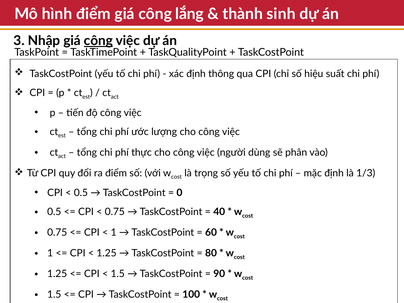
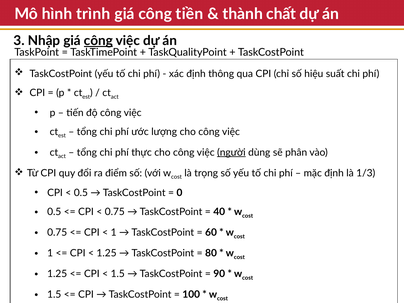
hình điểm: điểm -> trình (93, 14)
lắng: lắng -> tiền (189, 14)
thành sinh: sinh -> chất (281, 14)
người underline: none -> present (231, 152)
